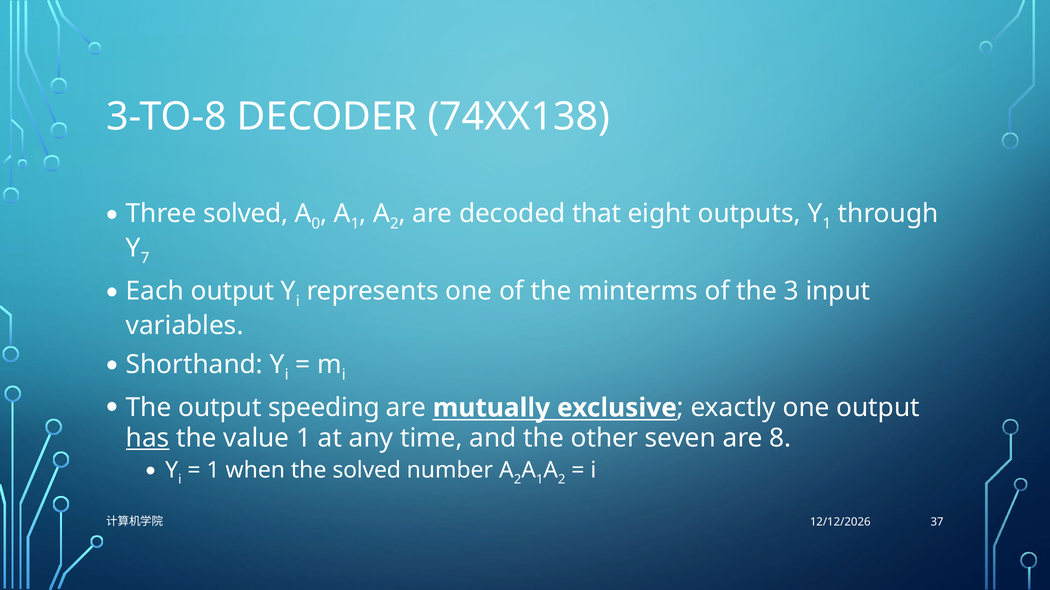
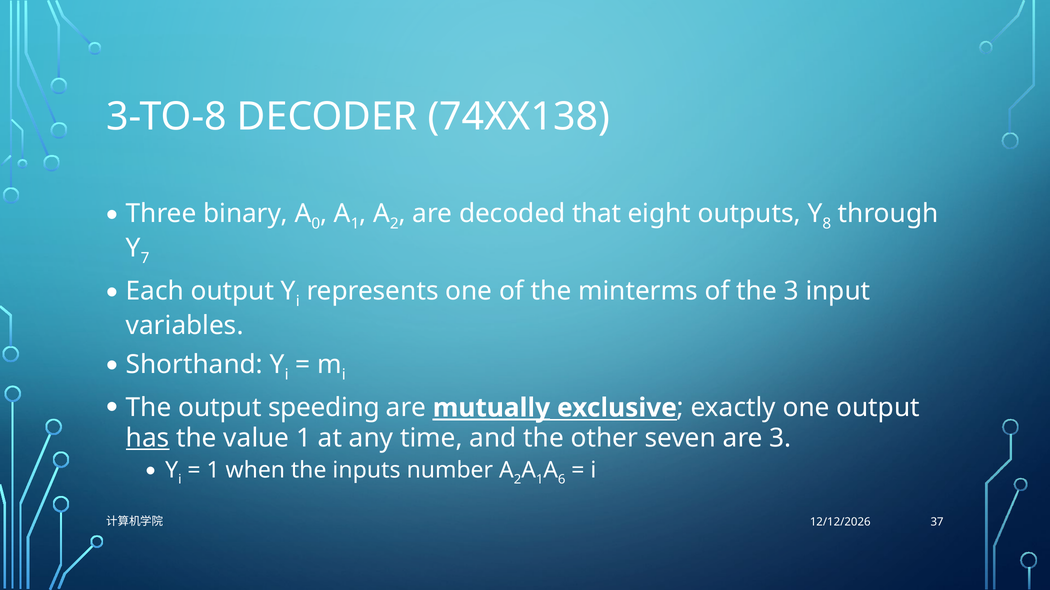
Three solved: solved -> binary (246, 214)
1: 1 -> 8 (827, 224)
mutually underline: none -> present (491, 408)
are 8: 8 -> 3 (780, 438)
the solved: solved -> inputs (366, 471)
2: 2 -> 6 (562, 480)
